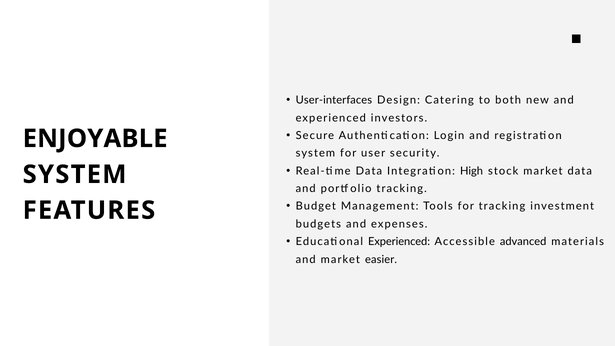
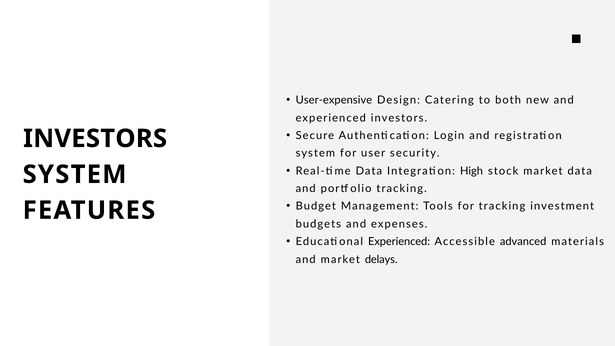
User-interfaces: User-interfaces -> User-expensive (334, 100)
ENJOYABLE: ENJOYABLE -> INVESTORS (95, 139)
easier: easier -> delays (381, 259)
